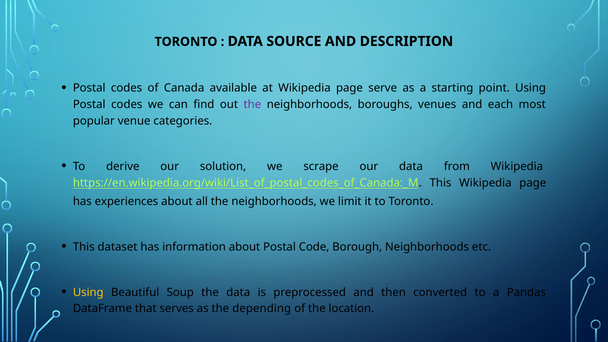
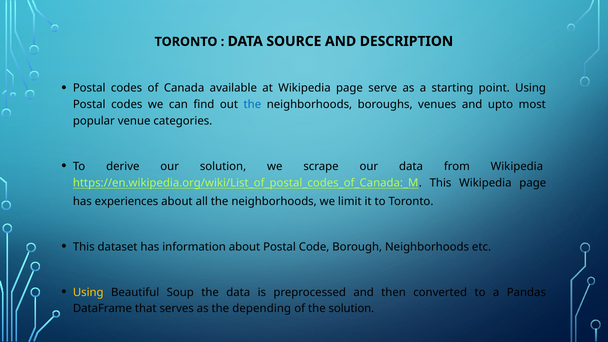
the colour: purple -> blue (252, 104)
each: each -> upto (501, 104)
the location: location -> solution (351, 309)
